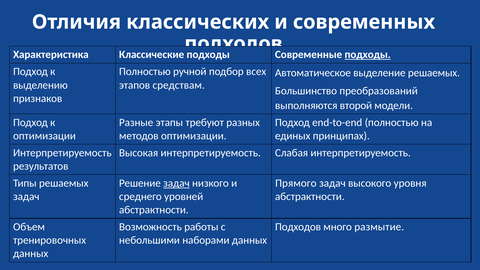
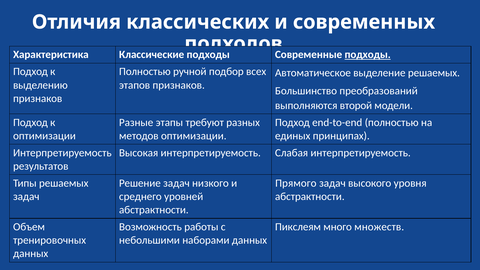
этапов средствам: средствам -> признаков (179, 85)
задач underline: present -> none (176, 183)
Подходов: Подходов -> Пикслеям (298, 227)
размытие: размытие -> множеств (379, 227)
